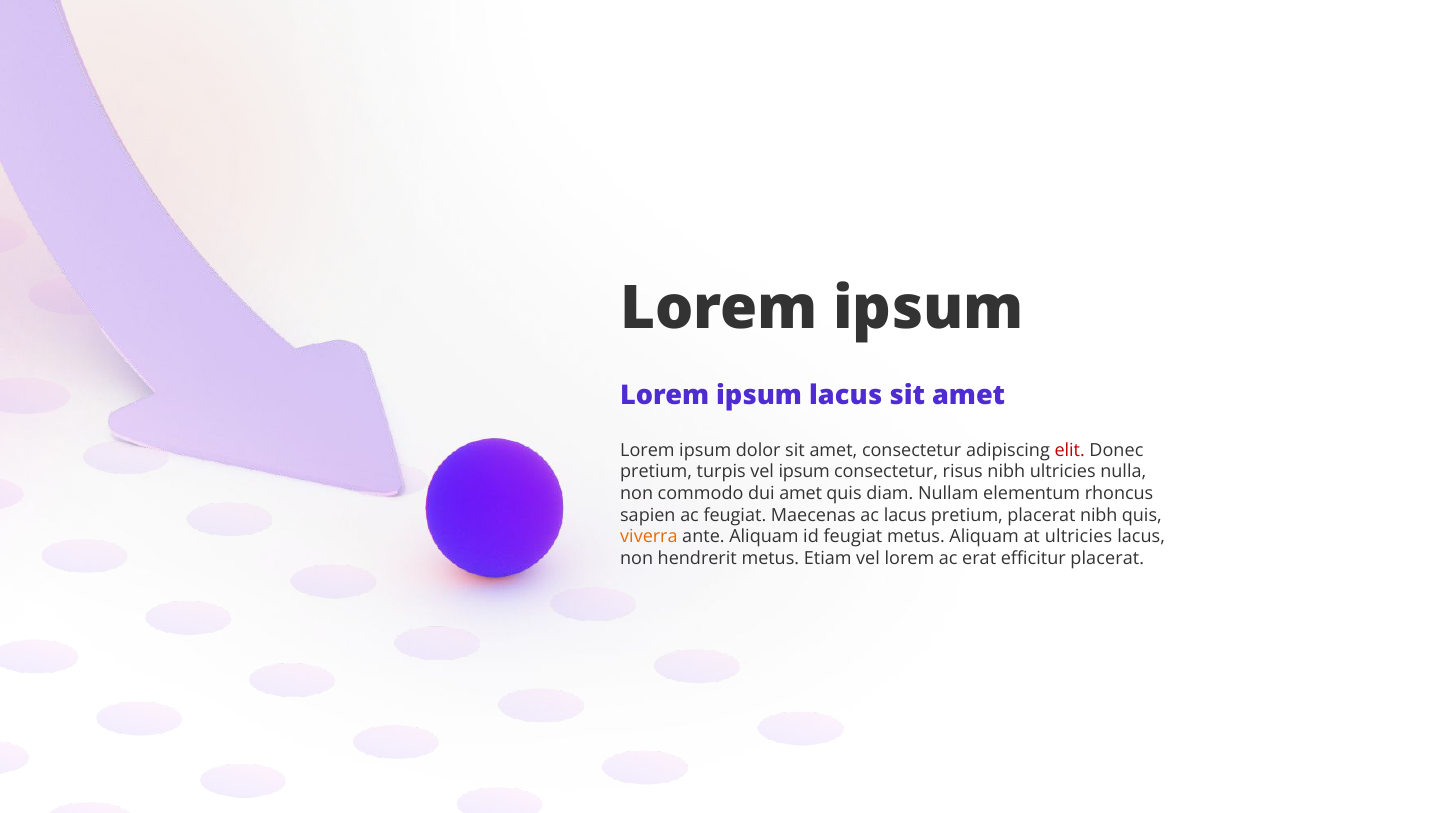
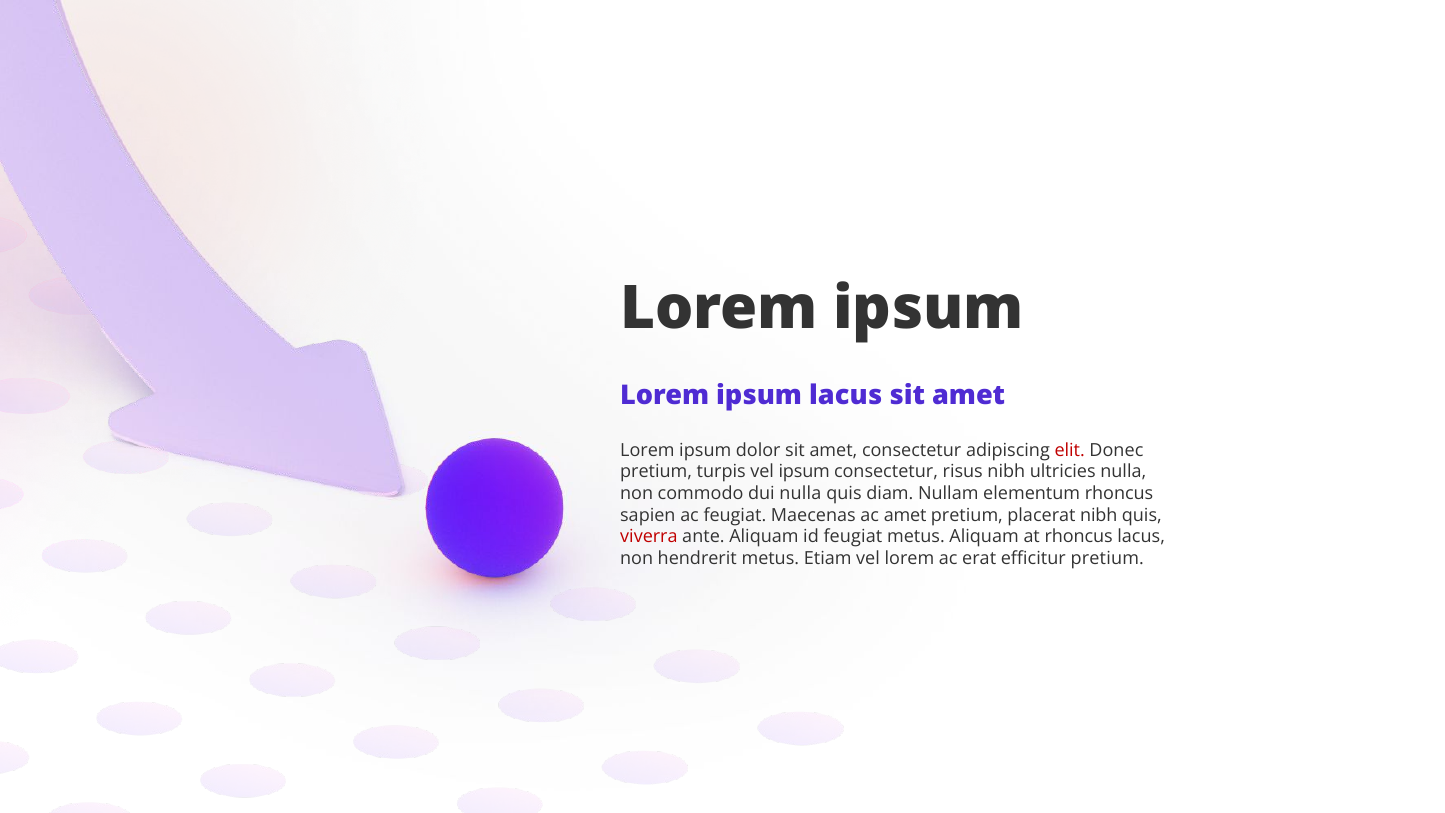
dui amet: amet -> nulla (800, 493)
ac lacus: lacus -> amet (905, 515)
viverra colour: orange -> red (649, 537)
at ultricies: ultricies -> rhoncus (1079, 537)
efficitur placerat: placerat -> pretium (1107, 558)
